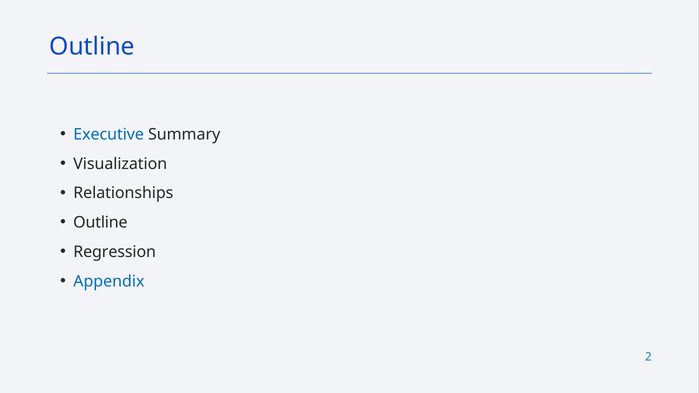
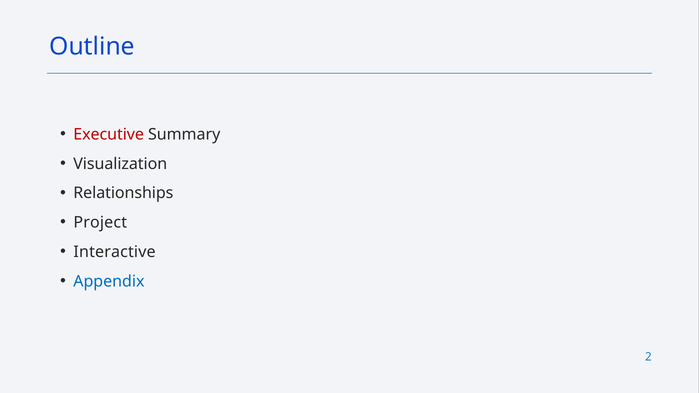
Executive colour: blue -> red (109, 134)
Outline: Outline -> Project (100, 223)
Regression: Regression -> Interactive (115, 252)
